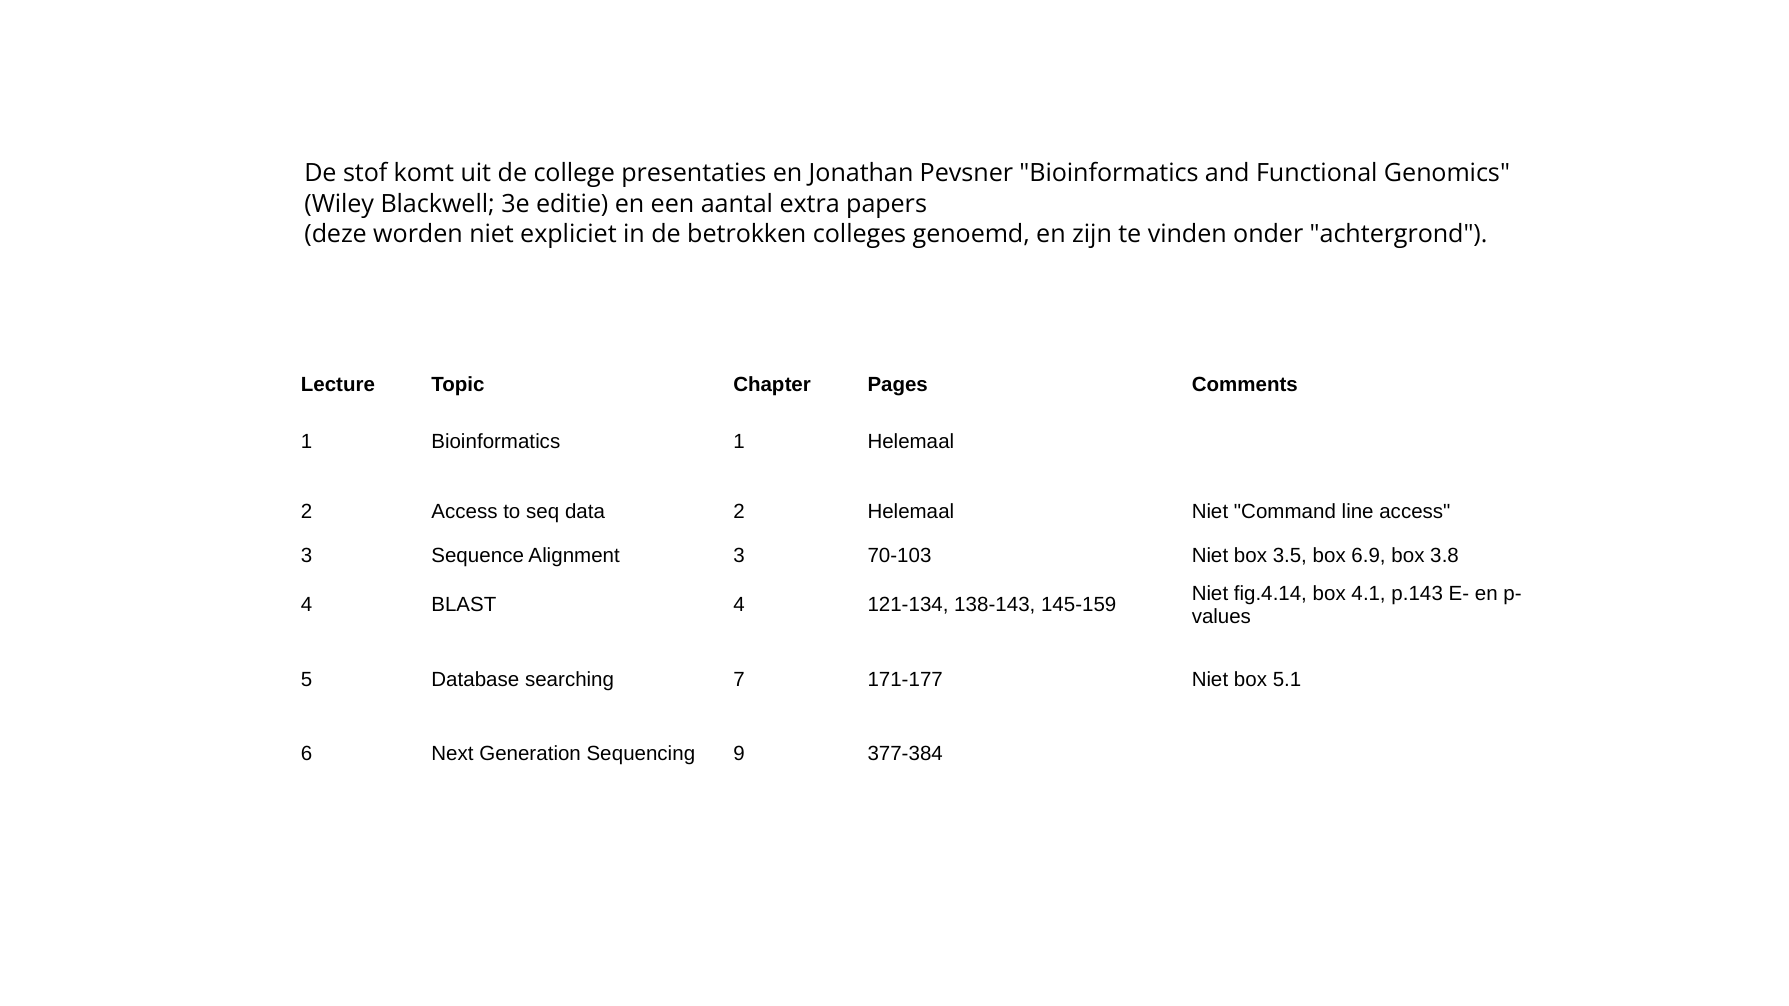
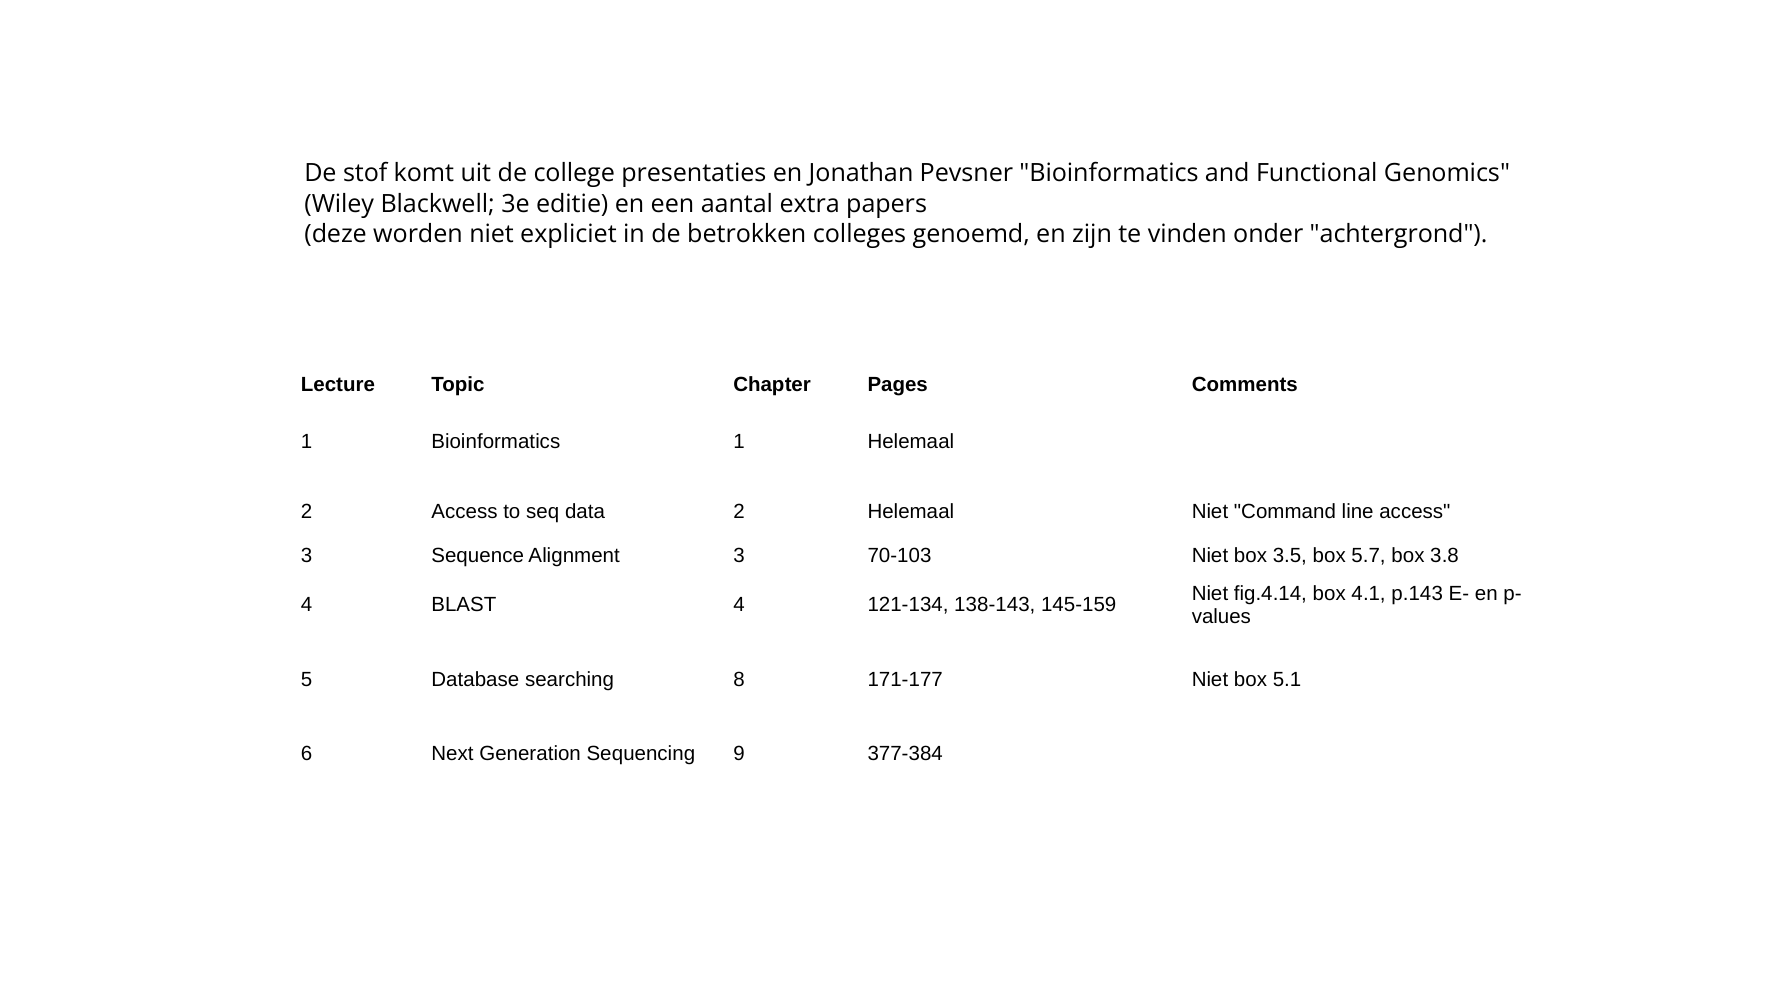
6.9: 6.9 -> 5.7 (1369, 556)
7: 7 -> 8 (739, 680)
